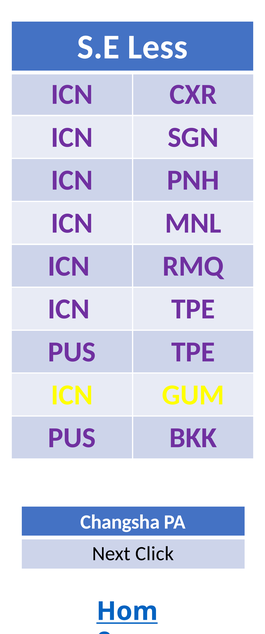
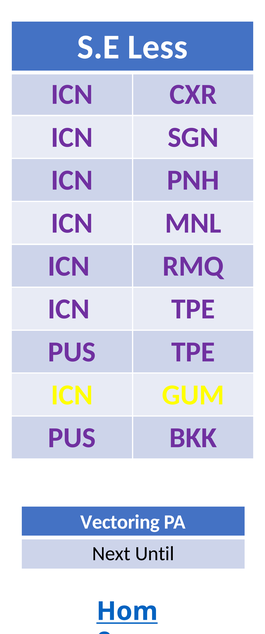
Changsha: Changsha -> Vectoring (120, 522)
Click: Click -> Until (155, 554)
